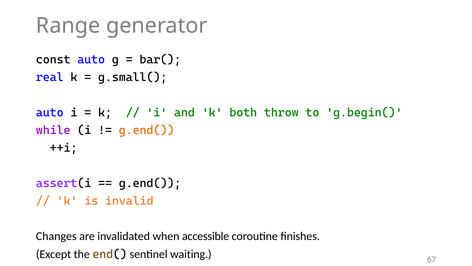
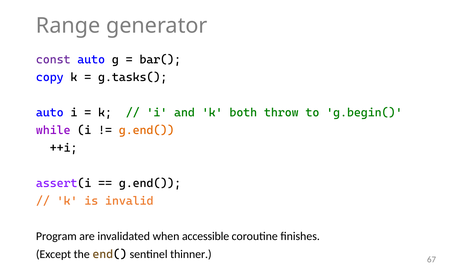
const colour: black -> purple (53, 59)
real: real -> copy (50, 77)
g.small(: g.small( -> g.tasks( (133, 77)
Changes: Changes -> Program (56, 236)
waiting: waiting -> thinner (191, 254)
